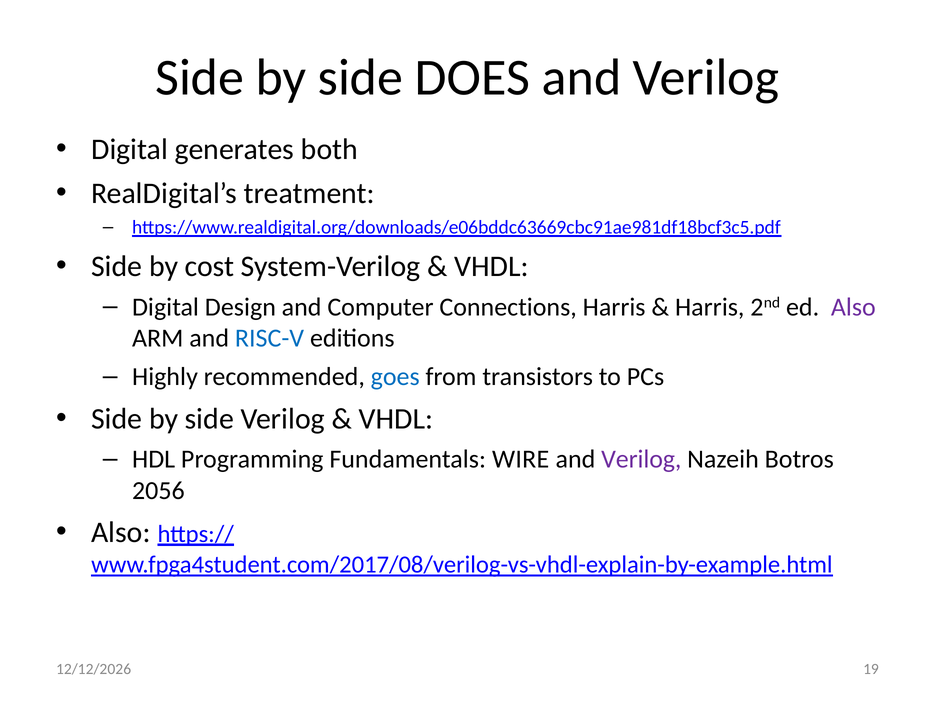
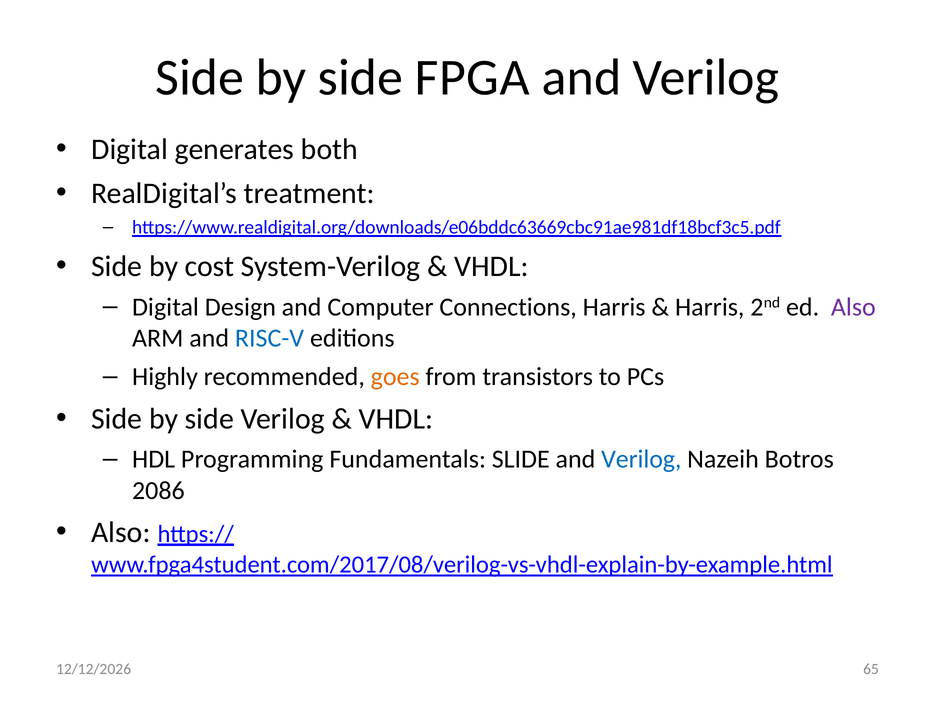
DOES: DOES -> FPGA (472, 78)
goes colour: blue -> orange (395, 377)
WIRE: WIRE -> SLIDE (521, 459)
Verilog colour: purple -> blue (641, 459)
2056: 2056 -> 2086 (158, 491)
19: 19 -> 65 (871, 670)
